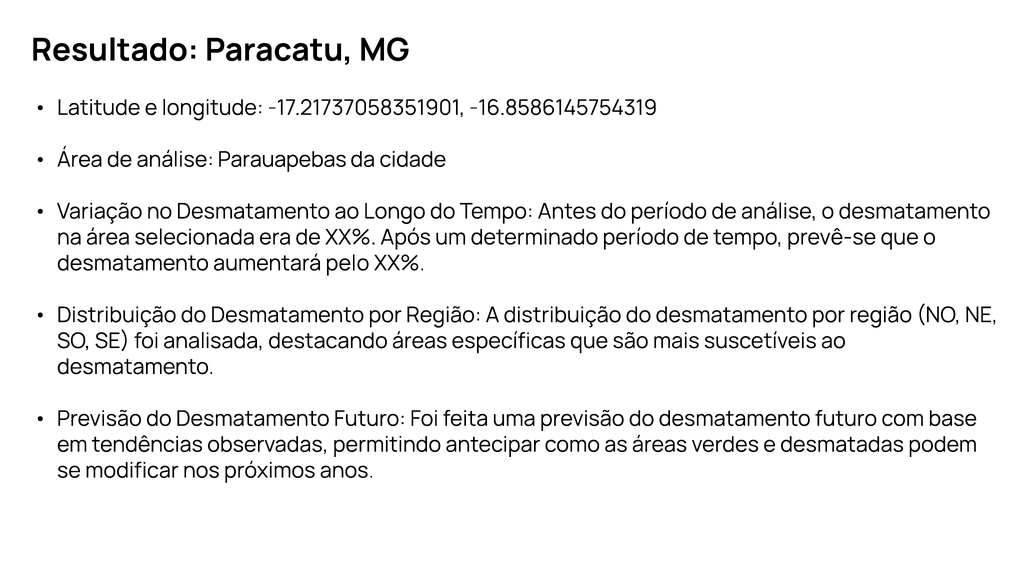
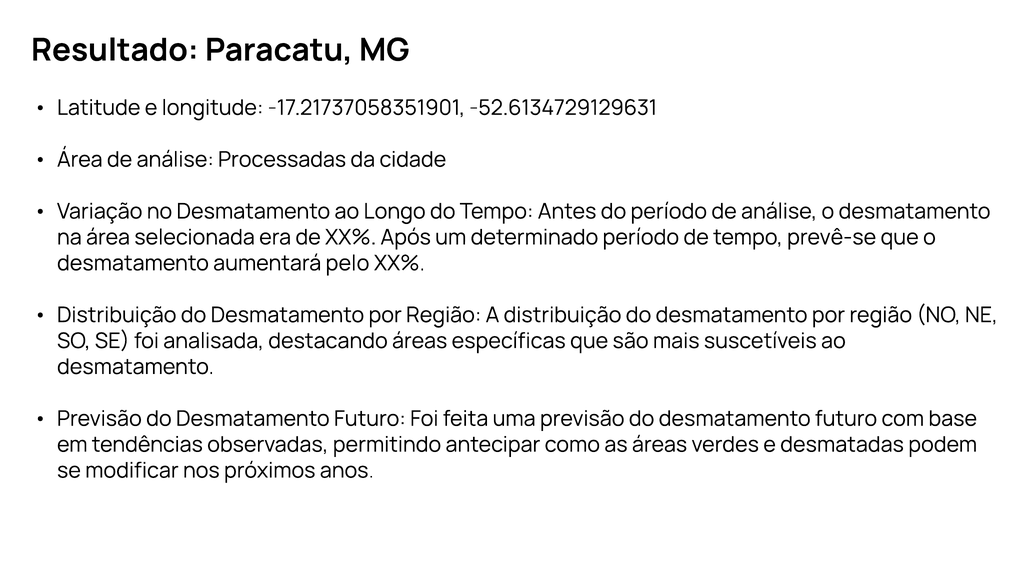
-16.8586145754319: -16.8586145754319 -> -52.6134729129631 (563, 108)
Parauapebas: Parauapebas -> Processadas (282, 159)
